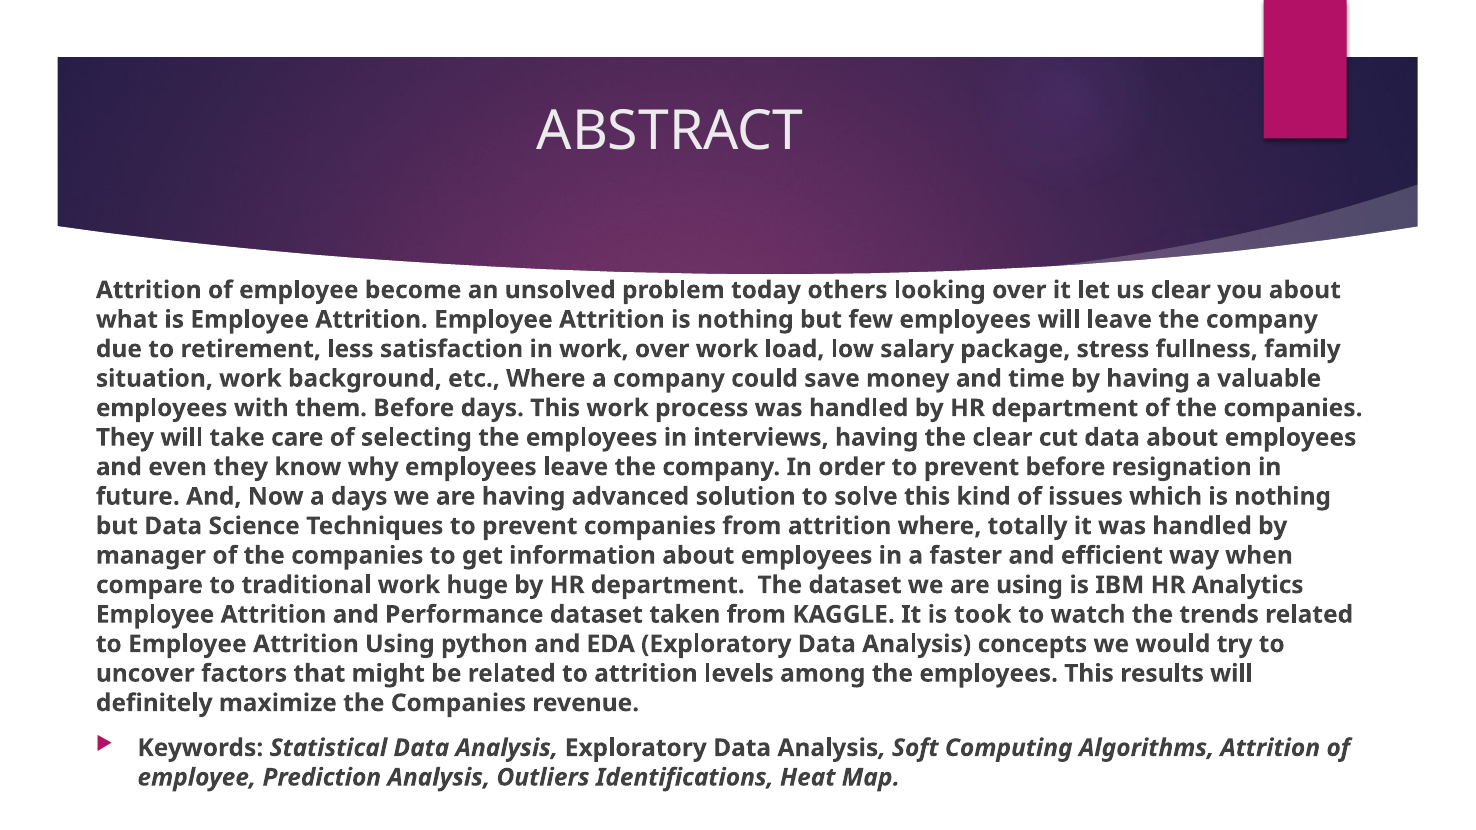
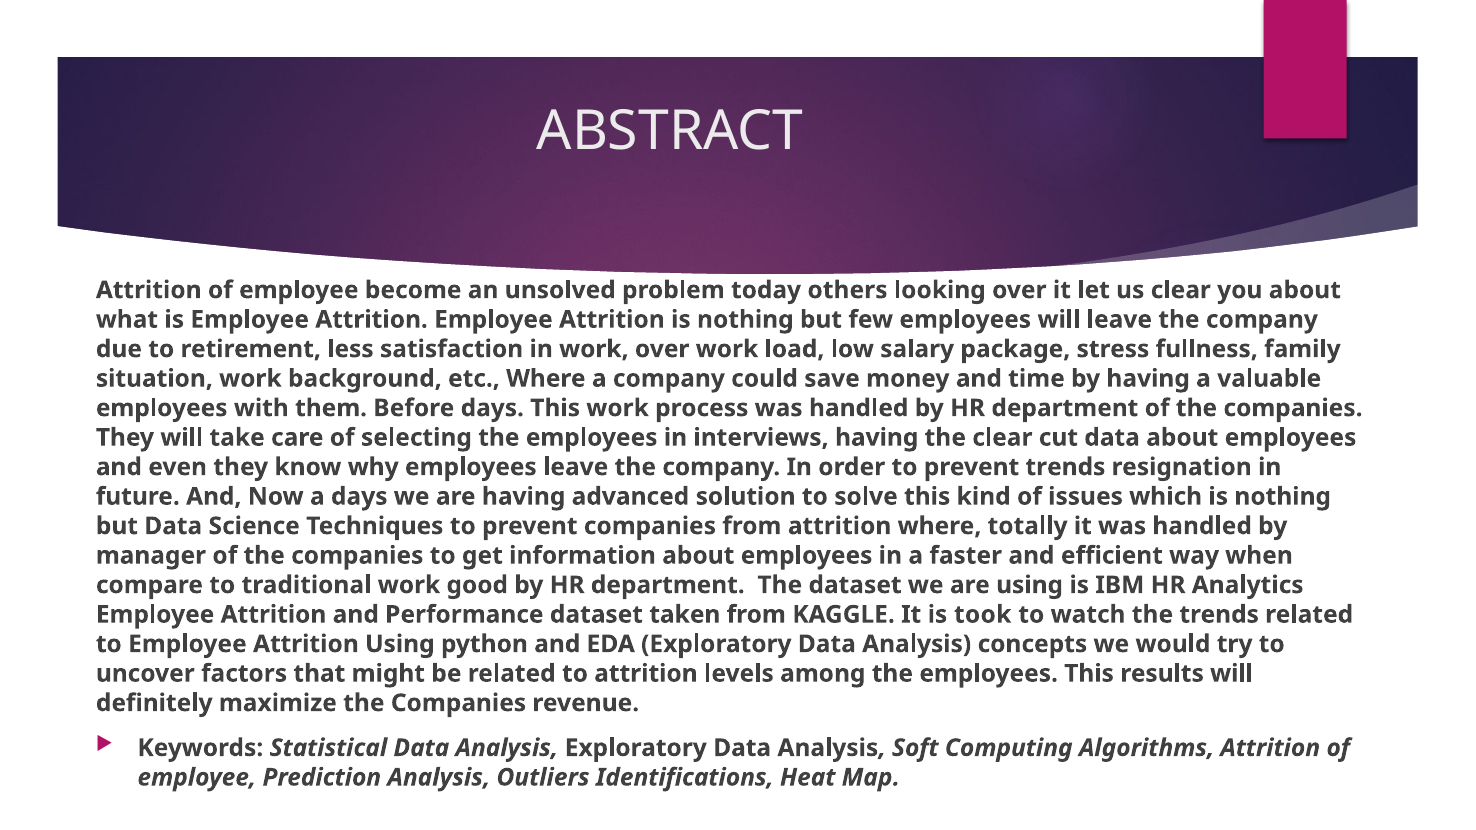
prevent before: before -> trends (1065, 467)
huge: huge -> good (477, 585)
